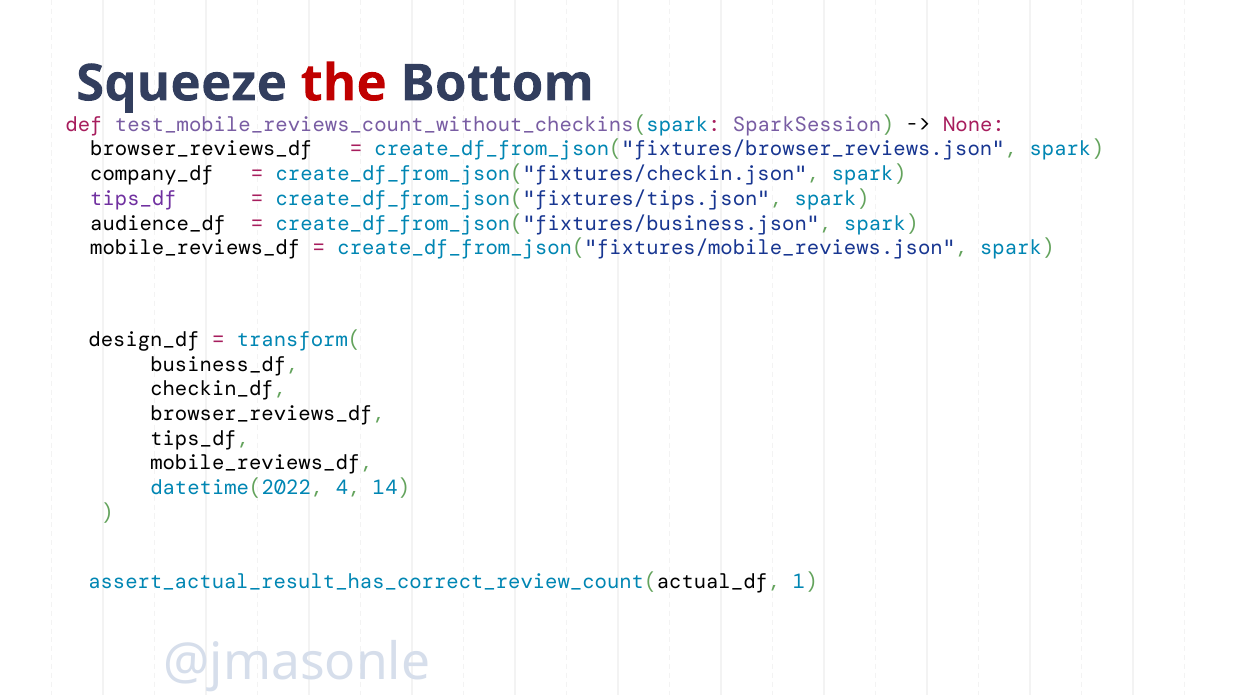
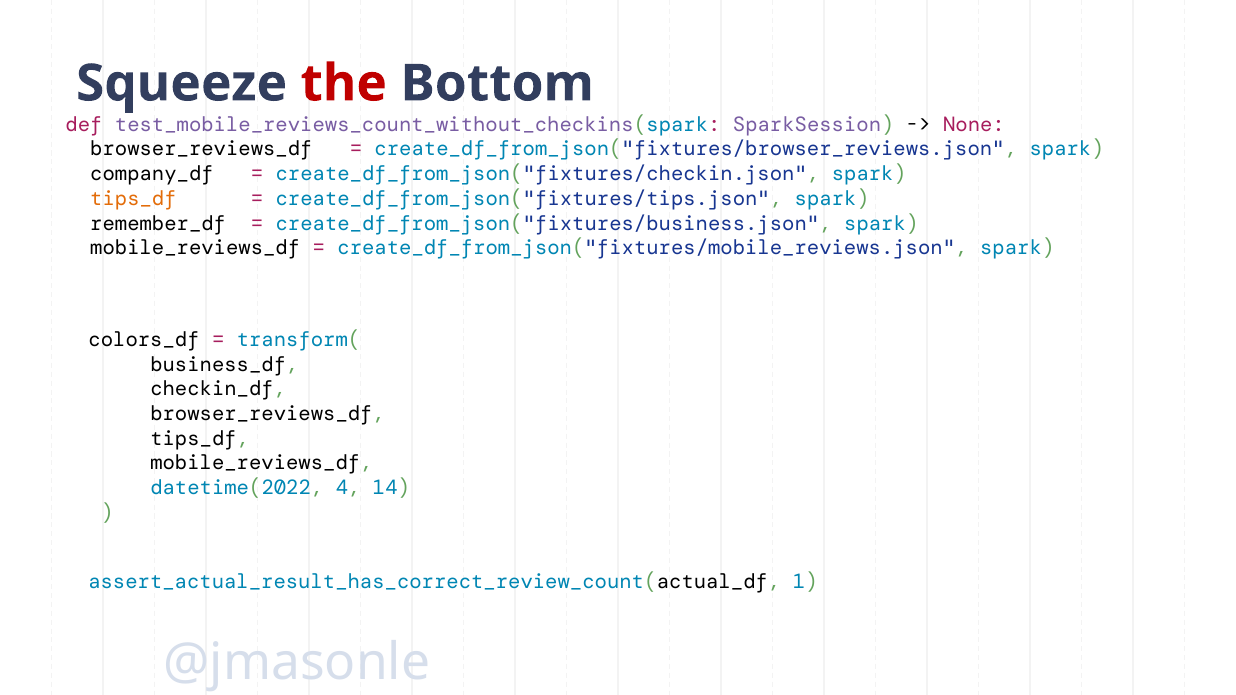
tips_df colour: purple -> orange (133, 199)
audience_df: audience_df -> remember_df (158, 223)
design_df: design_df -> colors_df (144, 340)
